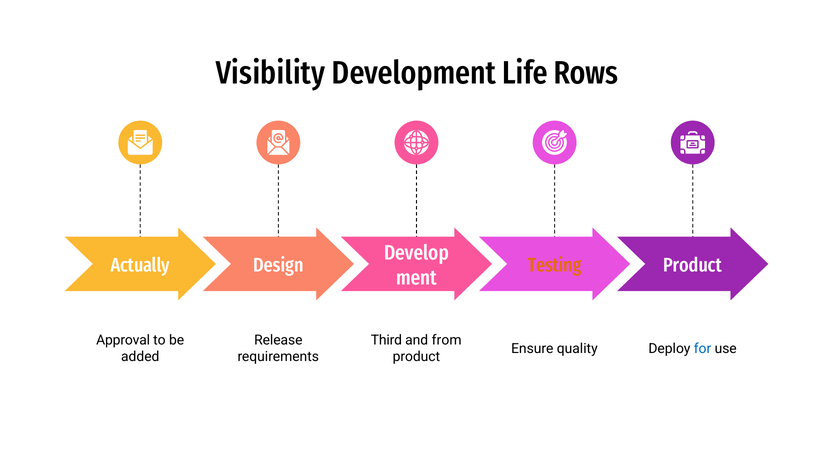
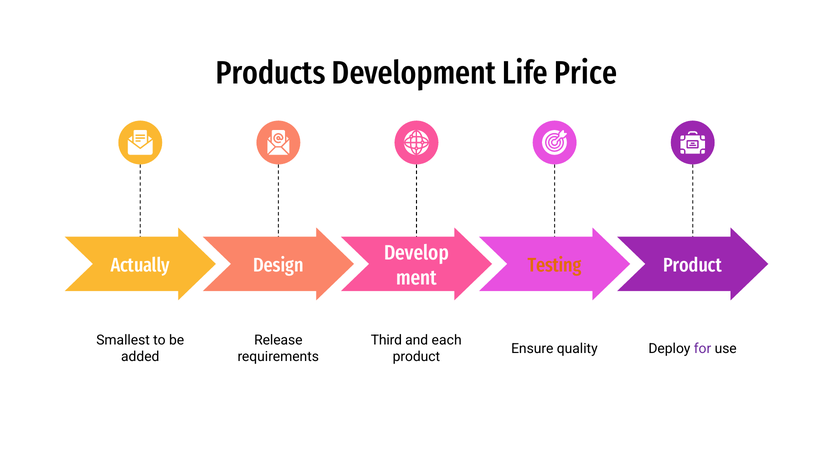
Visibility: Visibility -> Products (271, 73)
Rows: Rows -> Price (586, 73)
Approval: Approval -> Smallest (123, 341)
from: from -> each (447, 341)
for colour: blue -> purple (702, 349)
